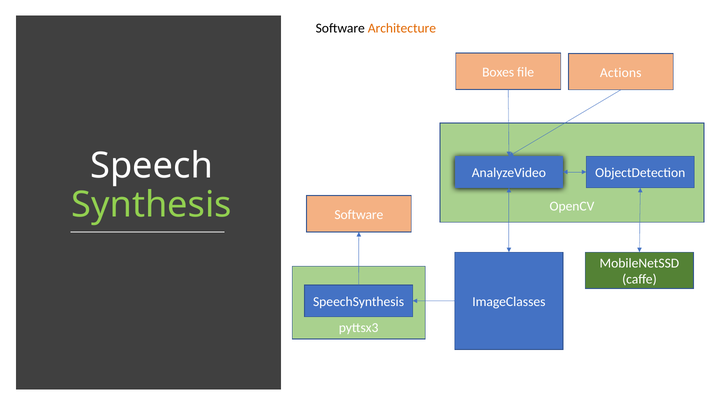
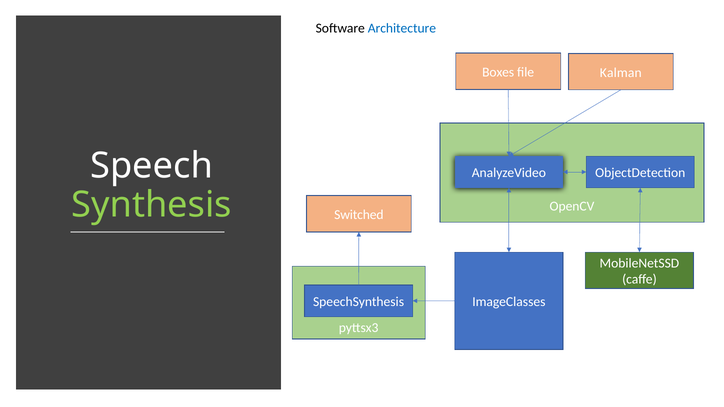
Architecture colour: orange -> blue (402, 28)
Actions: Actions -> Kalman (621, 73)
Software: Software -> Switched (359, 215)
